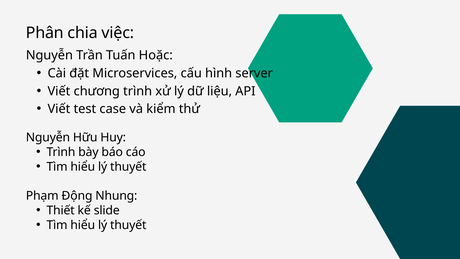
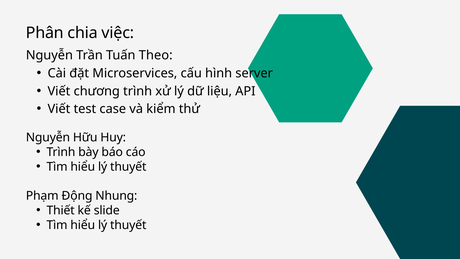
Hoặc: Hoặc -> Theo (156, 55)
